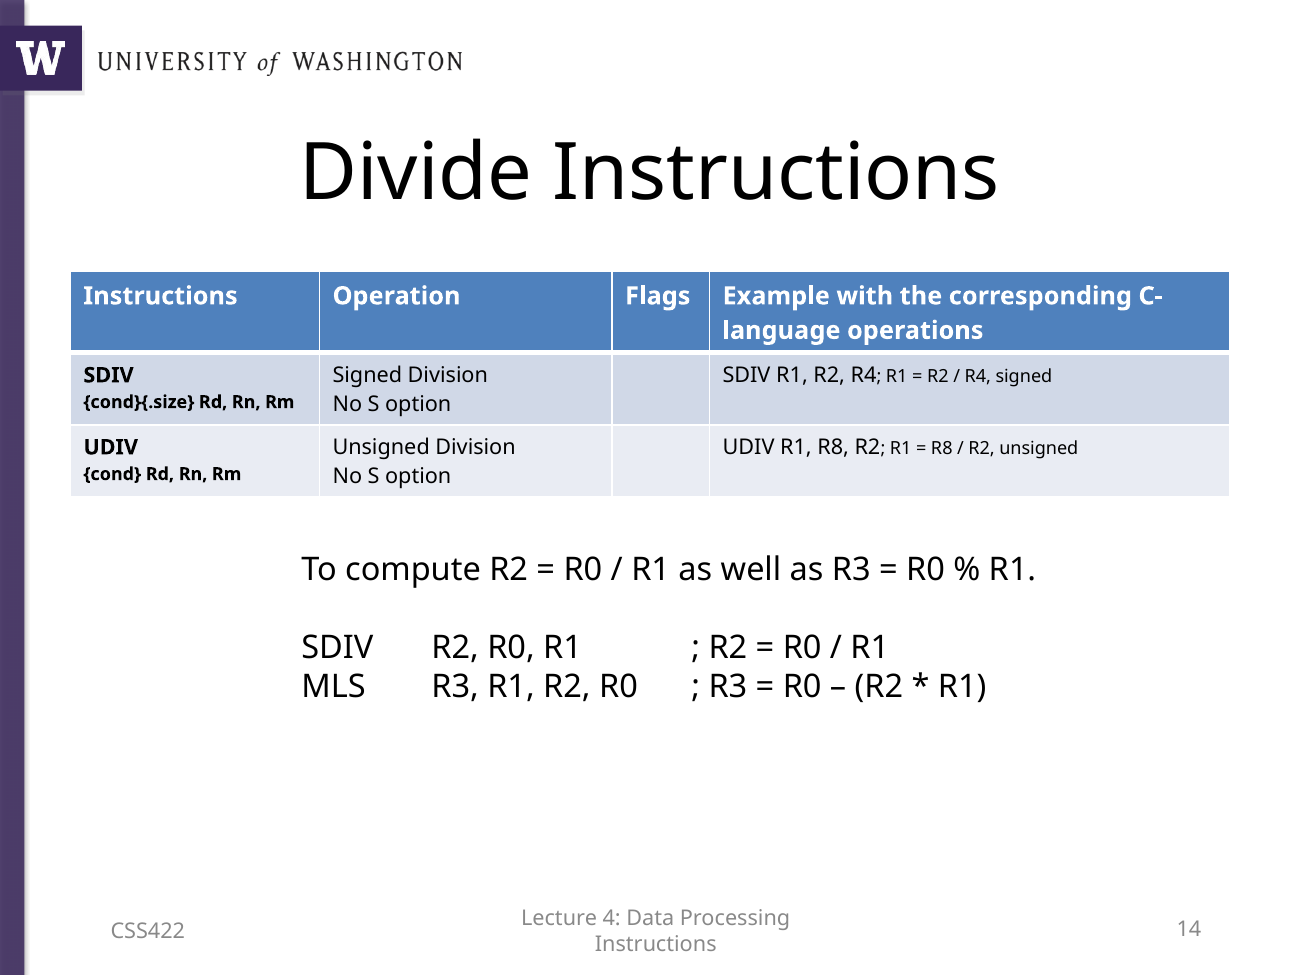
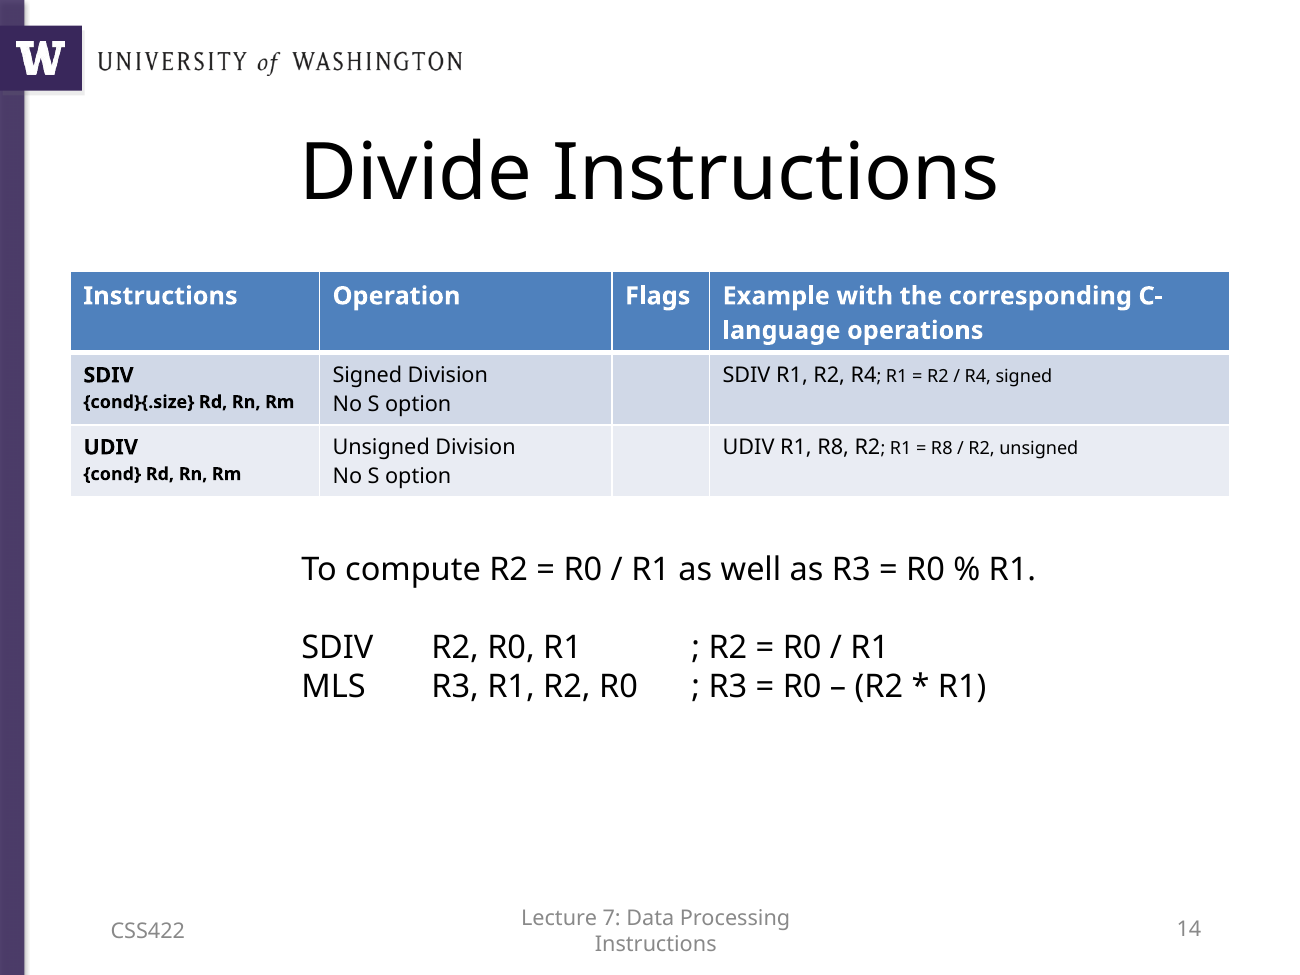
4: 4 -> 7 (612, 918)
